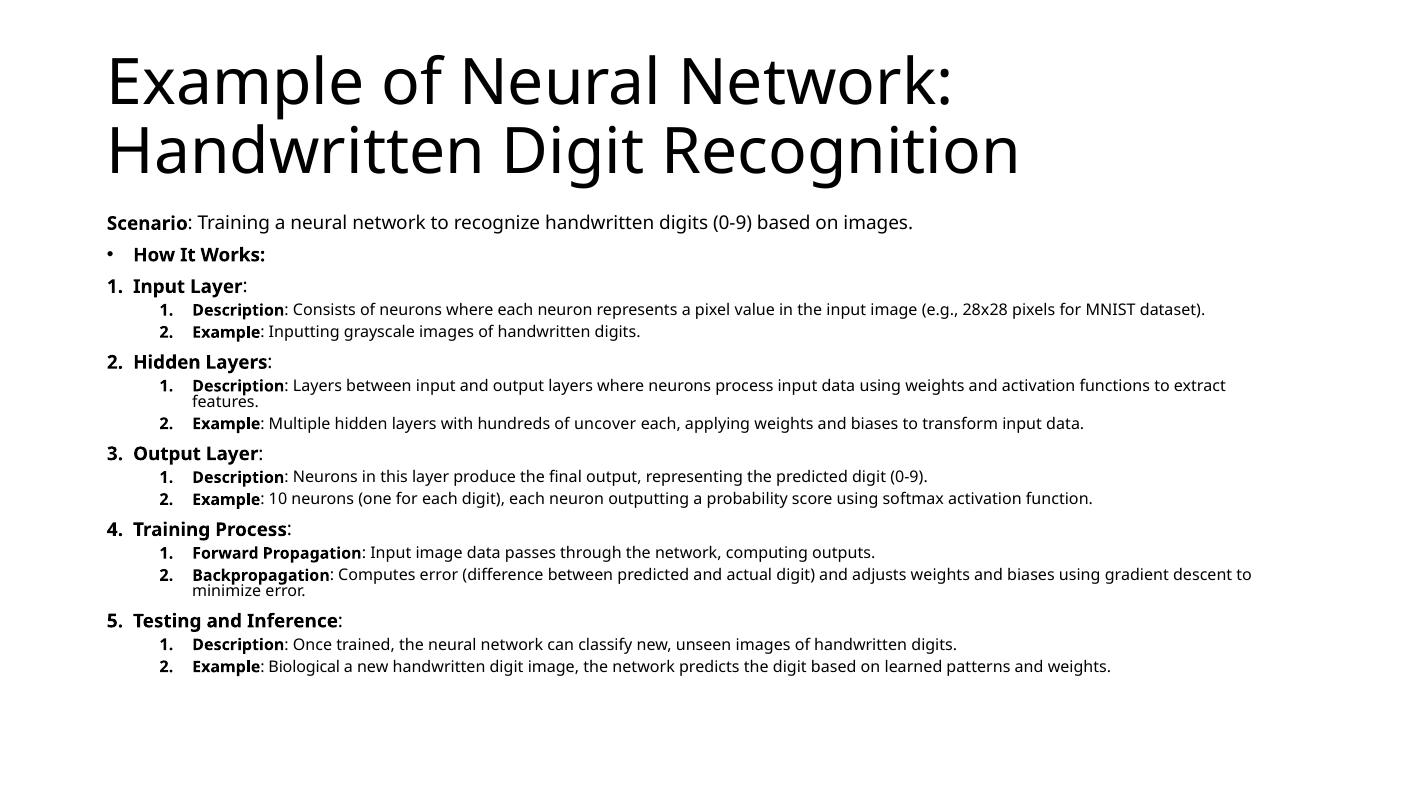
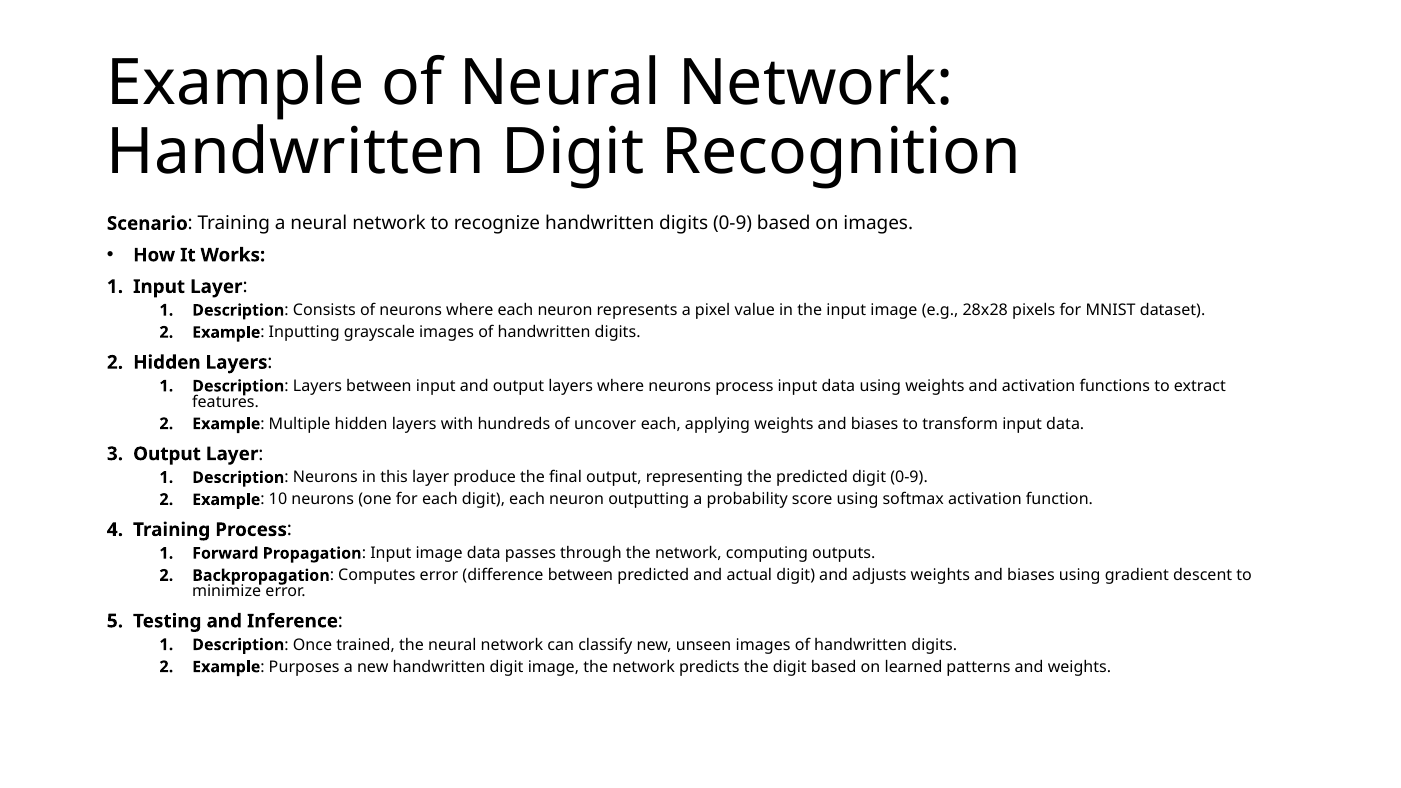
Biological: Biological -> Purposes (304, 667)
